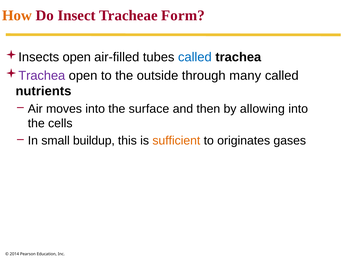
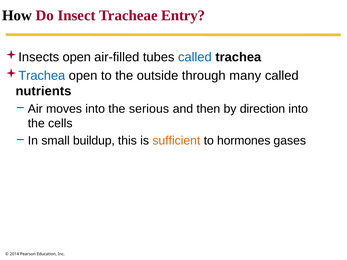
How colour: orange -> black (17, 15)
Form: Form -> Entry (183, 15)
Trachea colour: purple -> blue (42, 76)
surface: surface -> serious (149, 109)
allowing: allowing -> direction (262, 109)
originates: originates -> hormones (244, 141)
